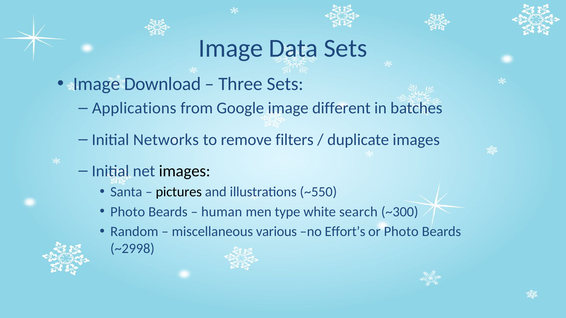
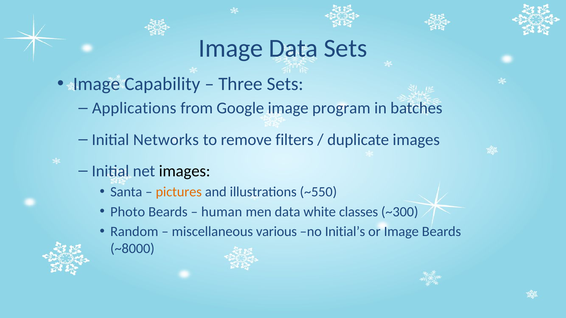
Download: Download -> Capability (162, 84)
different: different -> program (341, 108)
pictures colour: black -> orange (179, 192)
men type: type -> data (288, 212)
search: search -> classes (359, 212)
Effort’s: Effort’s -> Initial’s (345, 232)
or Photo: Photo -> Image (401, 232)
~2998: ~2998 -> ~8000 (132, 249)
